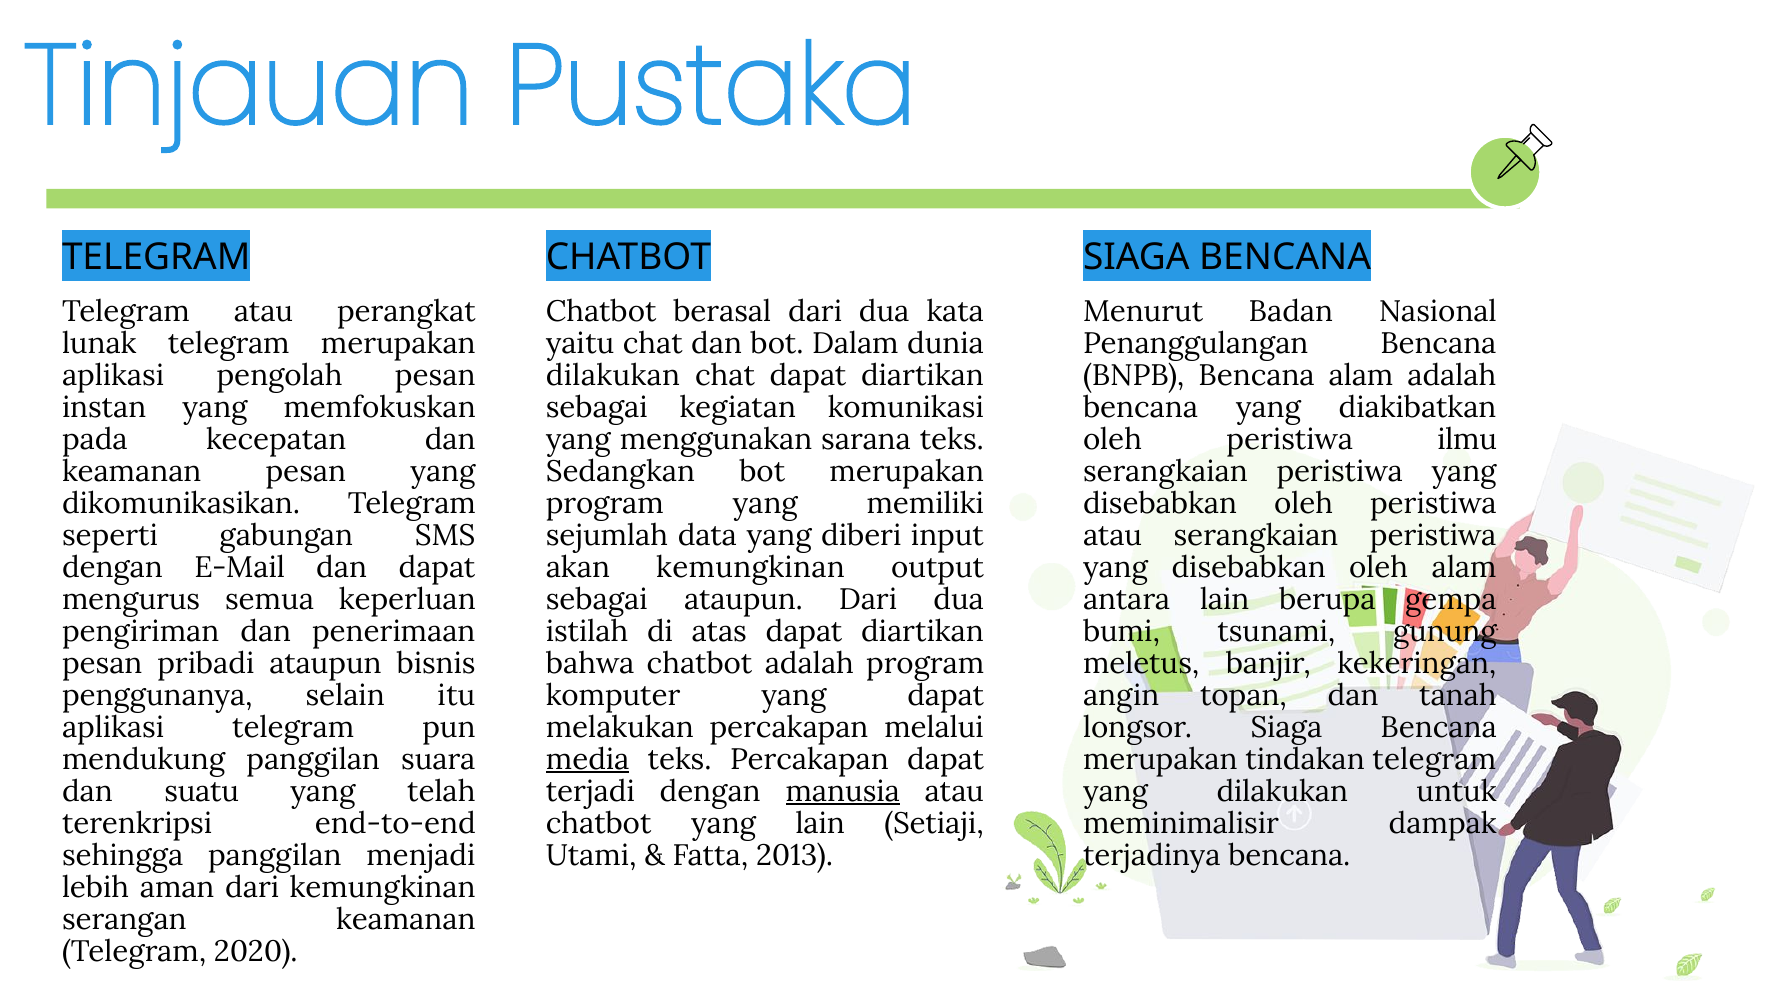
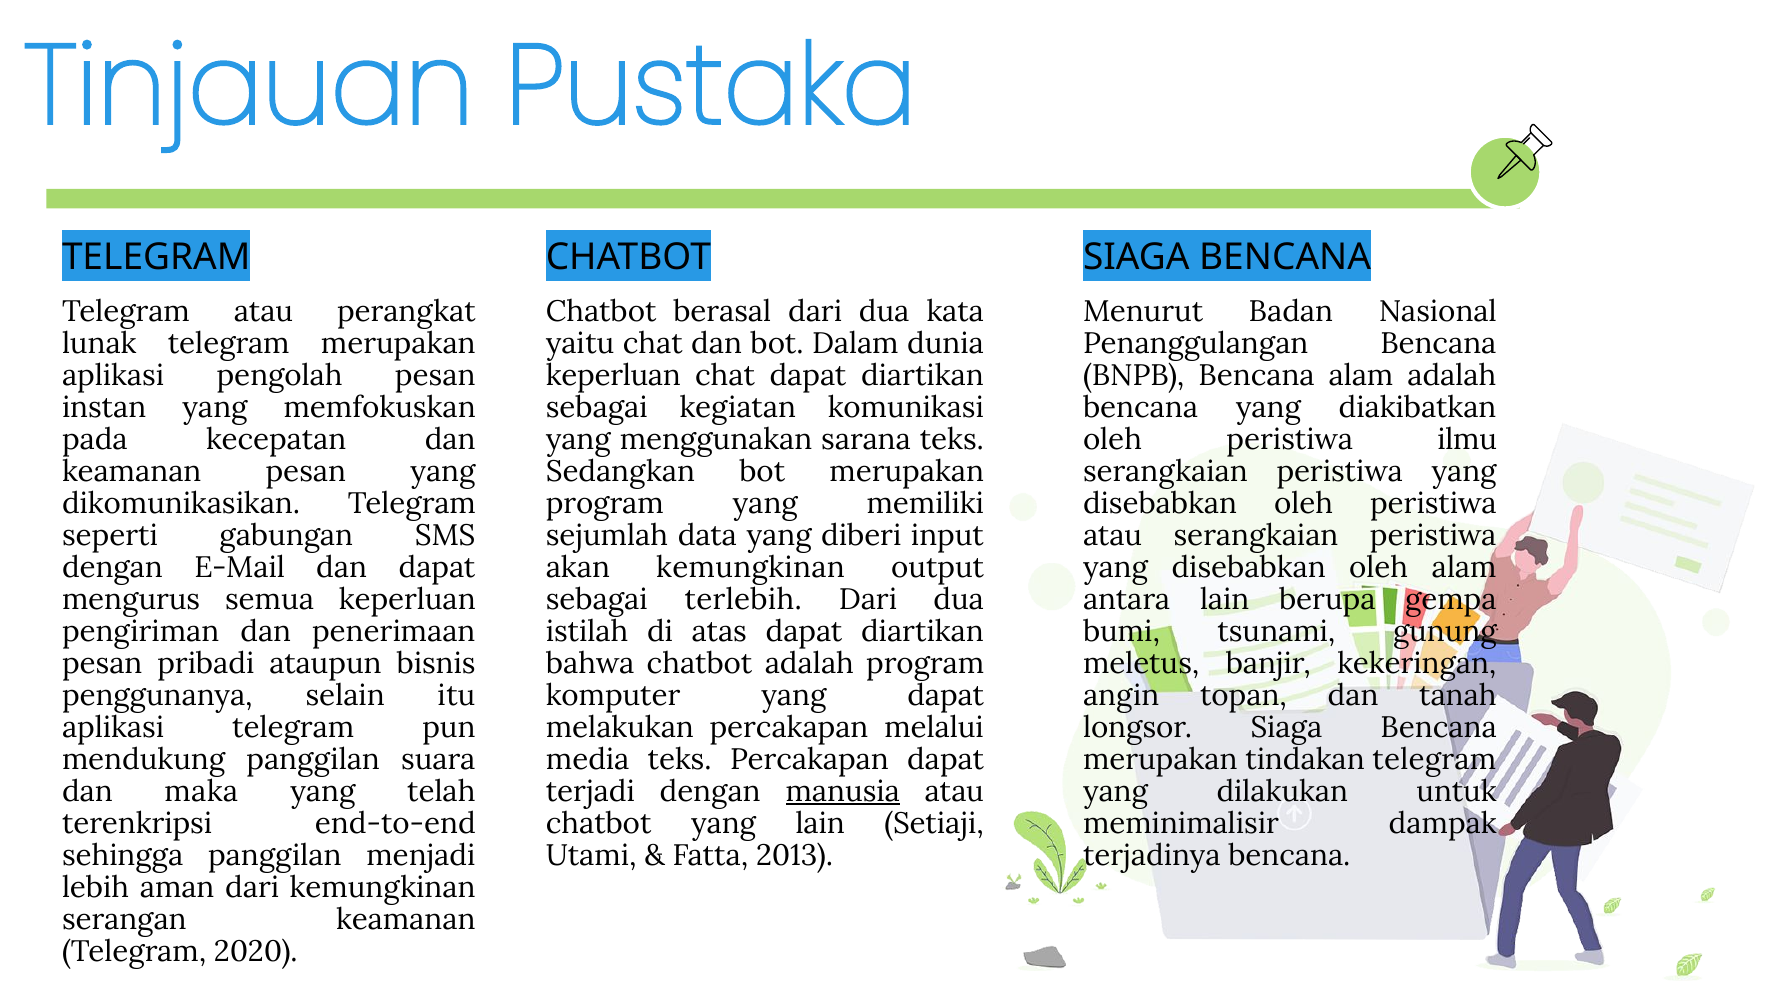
dilakukan: dilakukan -> keperluan (613, 376)
sebagai ataupun: ataupun -> terlebih (743, 599)
media underline: present -> none (588, 759)
suatu: suatu -> maka (201, 791)
